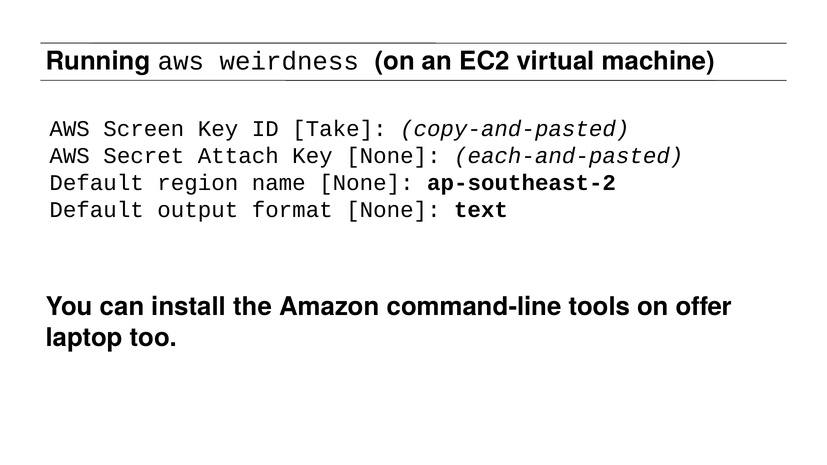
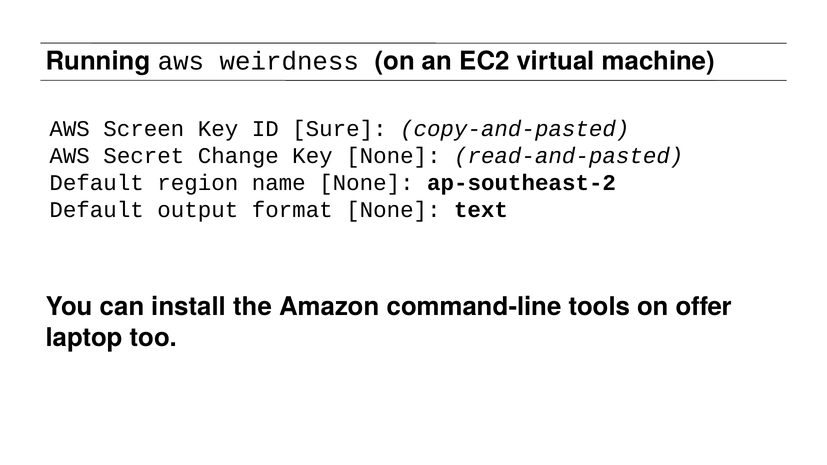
Take: Take -> Sure (339, 129)
Attach: Attach -> Change (238, 155)
each-and-pasted: each-and-pasted -> read-and-pasted (569, 155)
